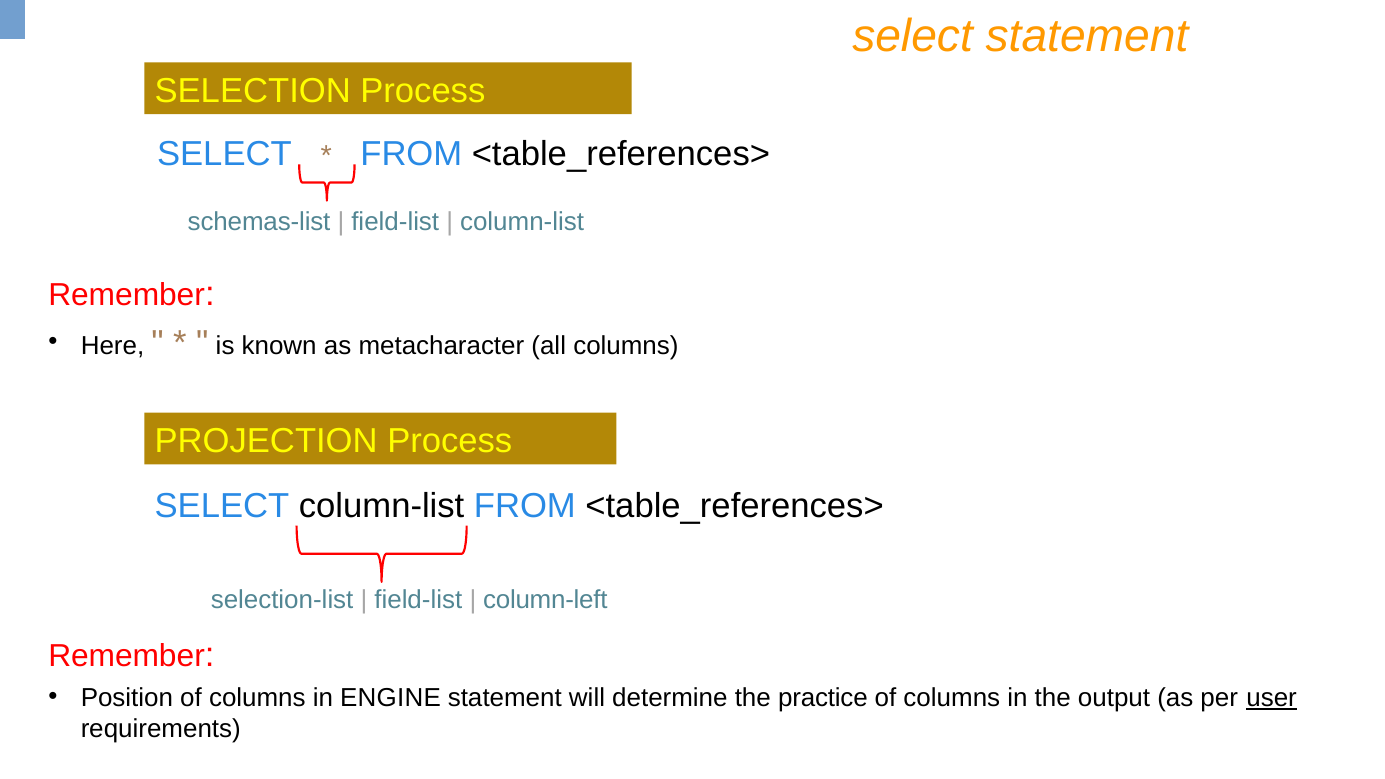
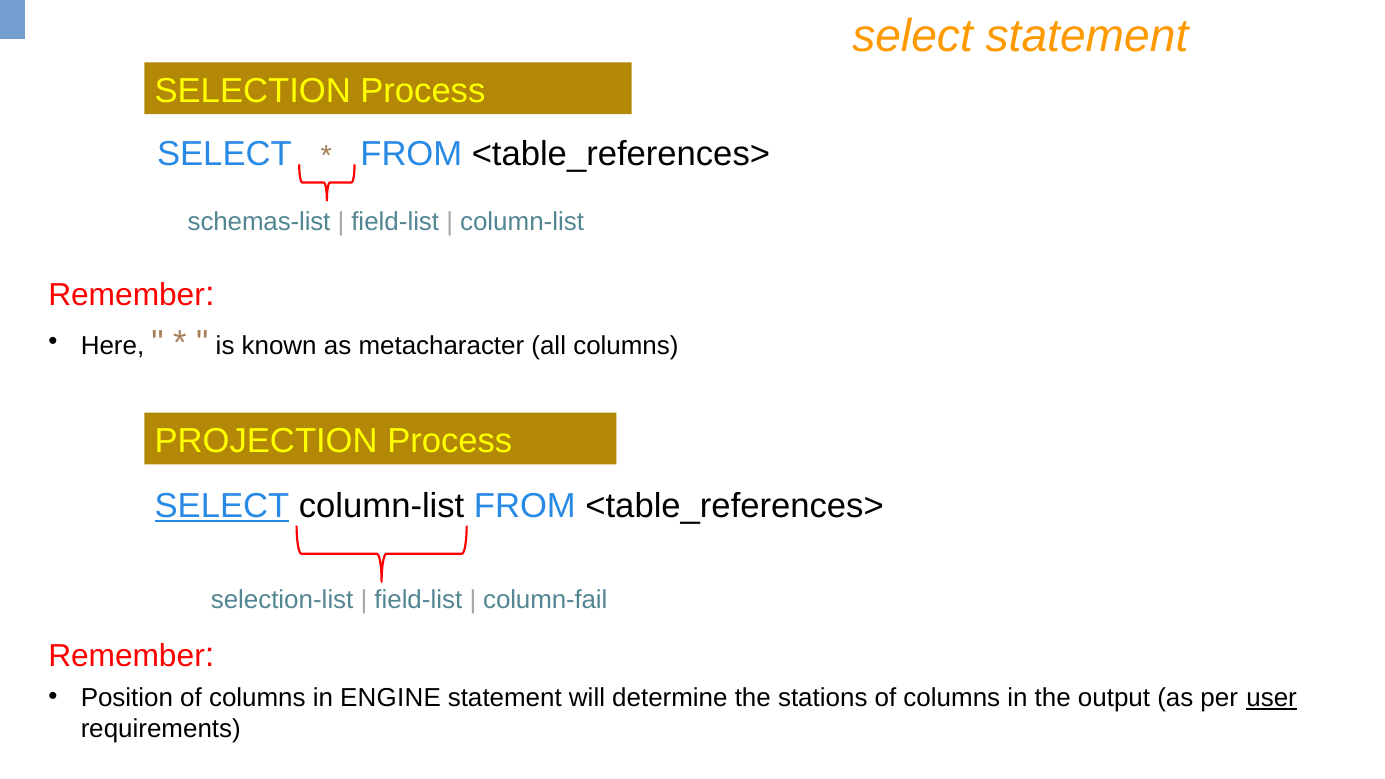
SELECT underline: none -> present (222, 506)
column-left: column-left -> column-fail (545, 600)
practice: practice -> stations (823, 698)
